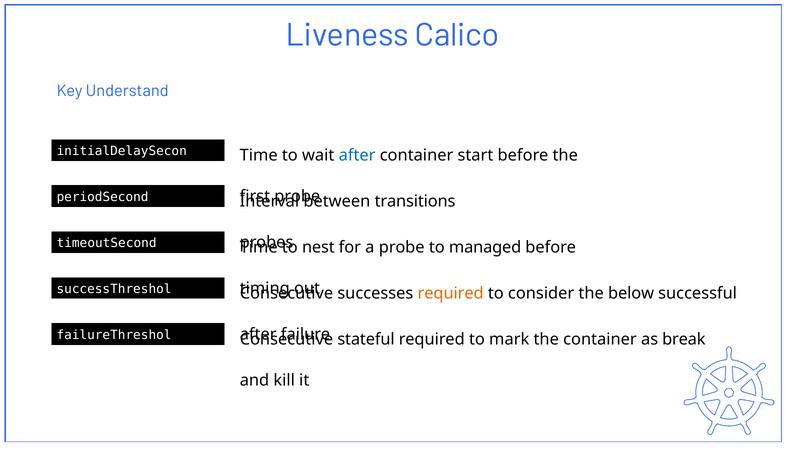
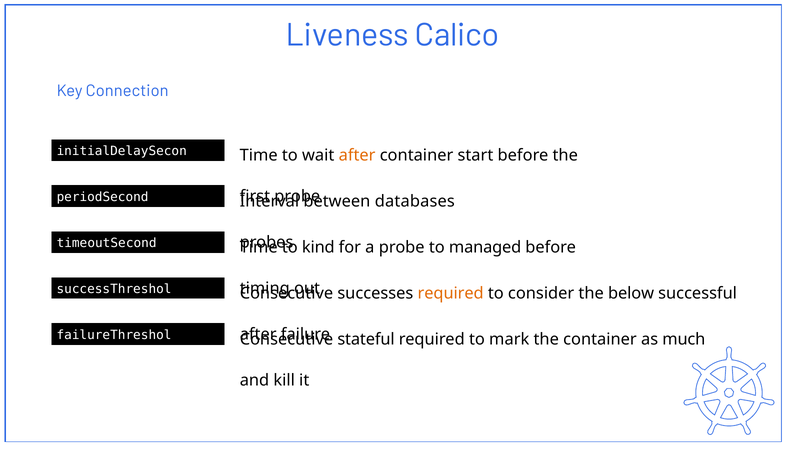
Understand: Understand -> Connection (127, 91)
after colour: blue -> orange (357, 155)
transitions: transitions -> databases (415, 201)
nest: nest -> kind (318, 247)
break: break -> much (684, 339)
